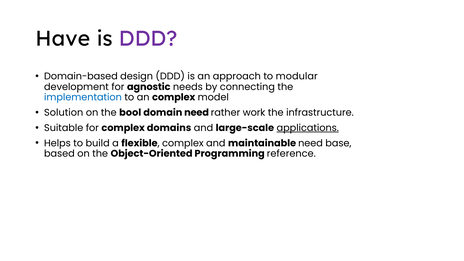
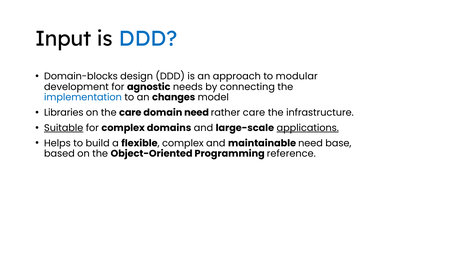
Have: Have -> Input (63, 39)
DDD colour: purple -> blue (148, 39)
Domain-based: Domain-based -> Domain-blocks (81, 76)
an complex: complex -> changes (174, 97)
Solution: Solution -> Libraries (64, 113)
the bool: bool -> care (130, 113)
rather work: work -> care (254, 113)
Suitable underline: none -> present (64, 128)
